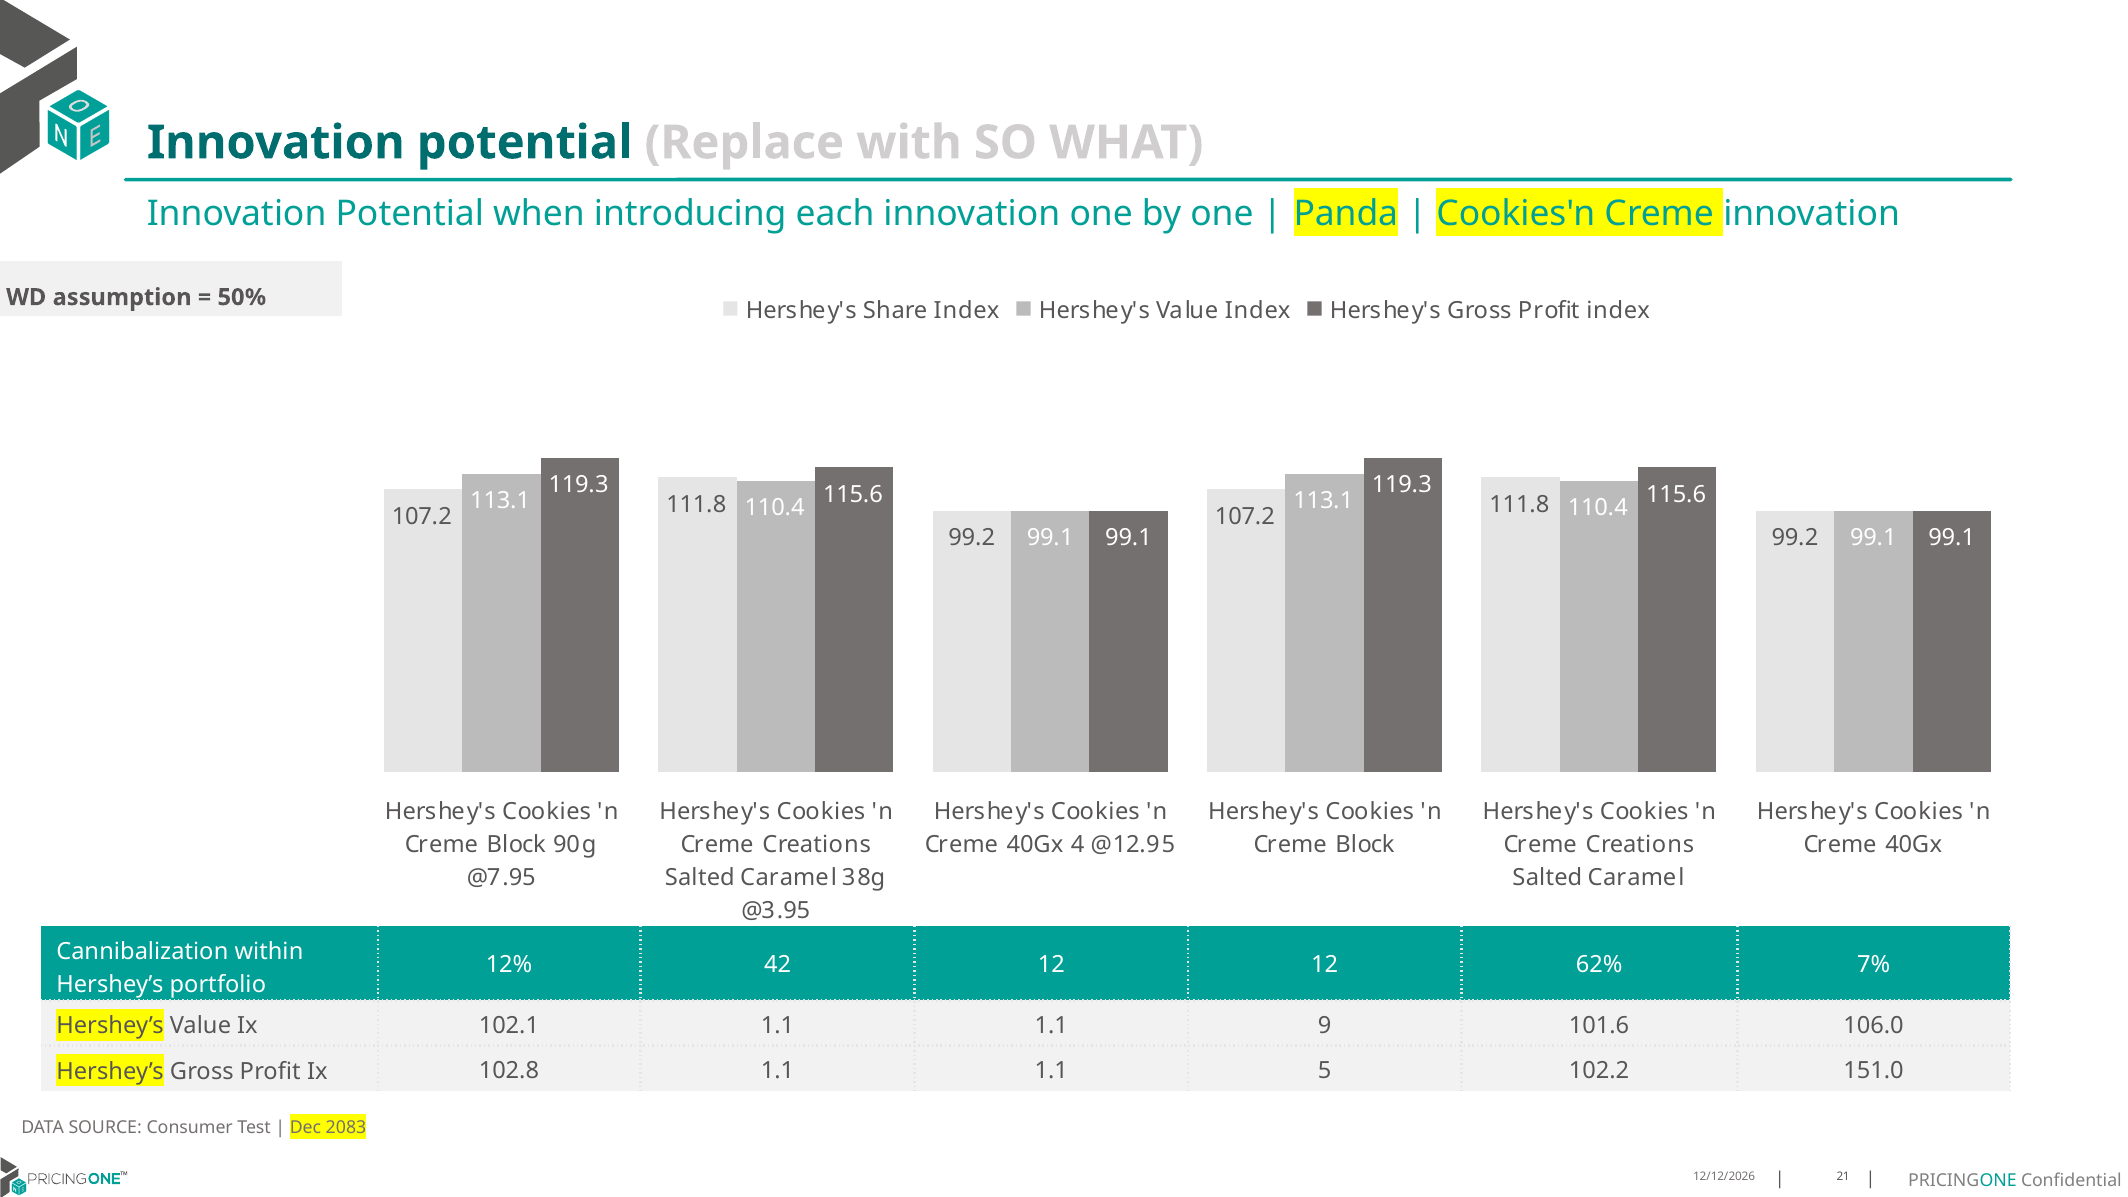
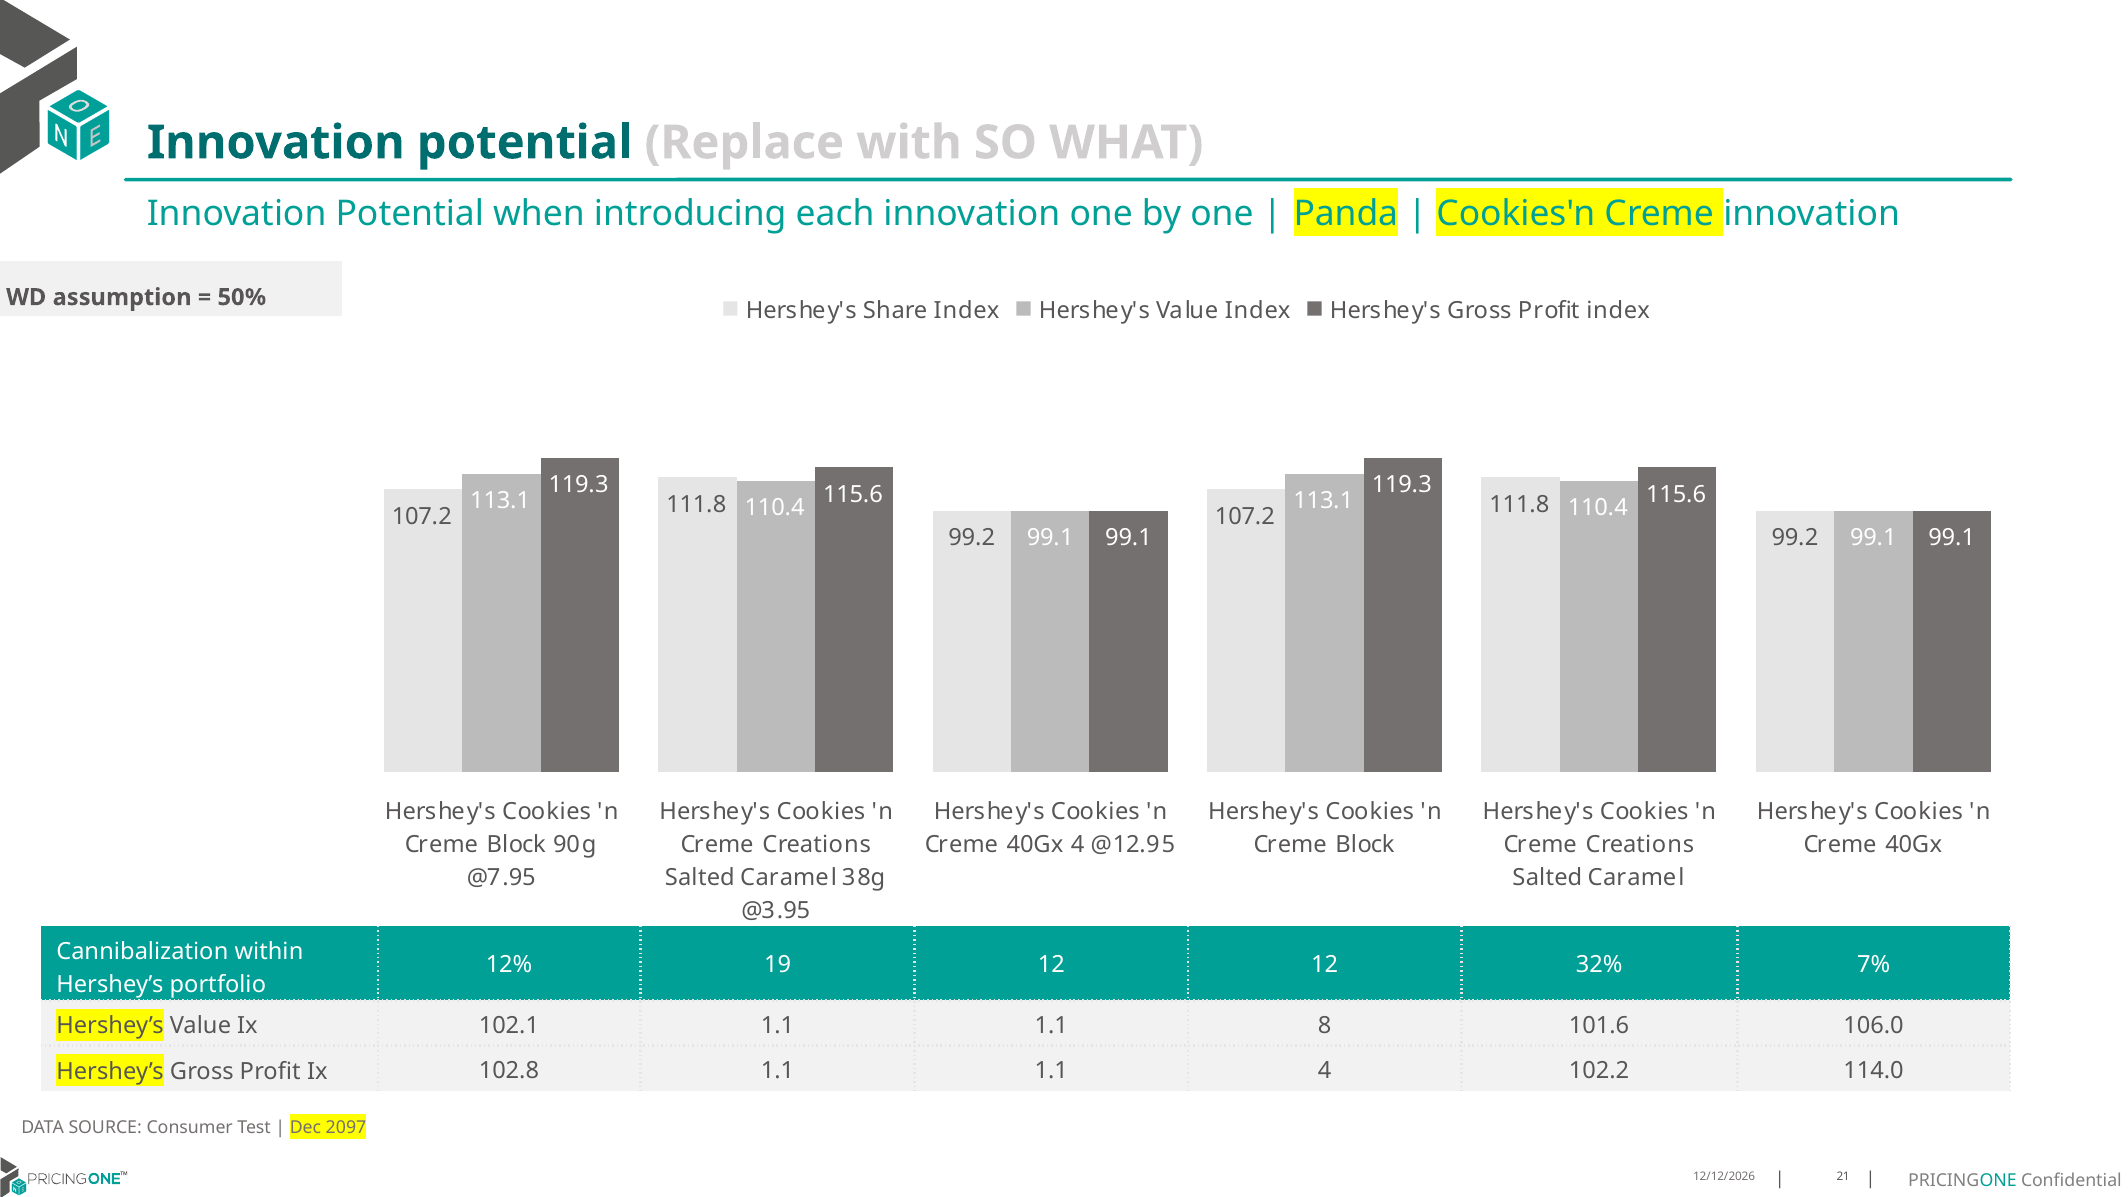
42: 42 -> 19 (778, 965)
62%: 62% -> 32% (1599, 965)
9: 9 -> 8 (1325, 1025)
1.1 5: 5 -> 4 (1325, 1070)
151.0: 151.0 -> 114.0 (1874, 1070)
2083: 2083 -> 2097 (346, 1127)
